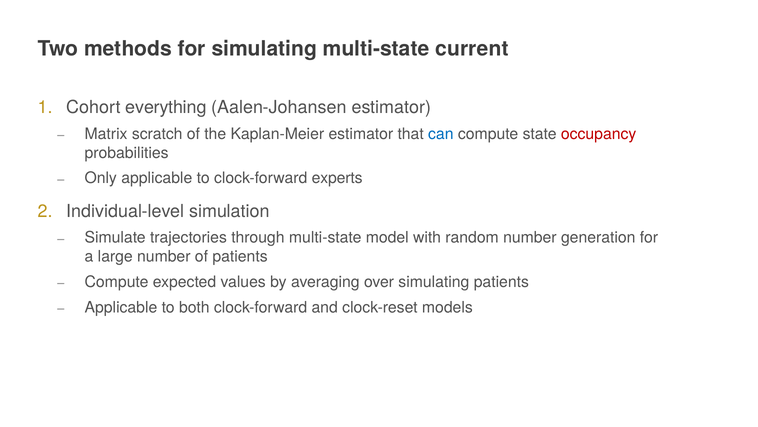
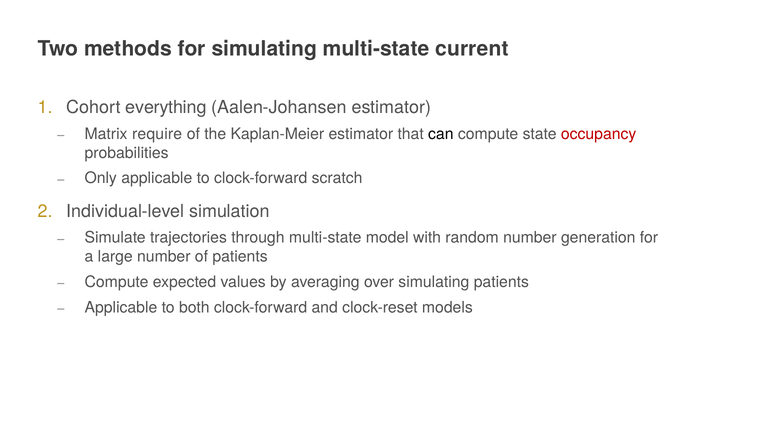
scratch: scratch -> require (157, 134)
can colour: blue -> black (441, 134)
experts: experts -> scratch (337, 178)
